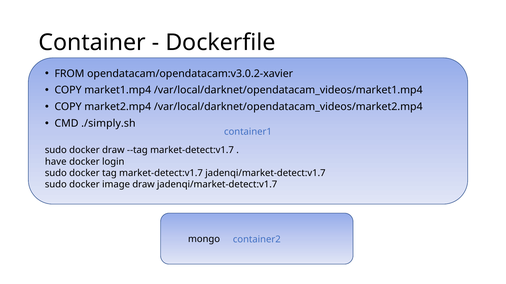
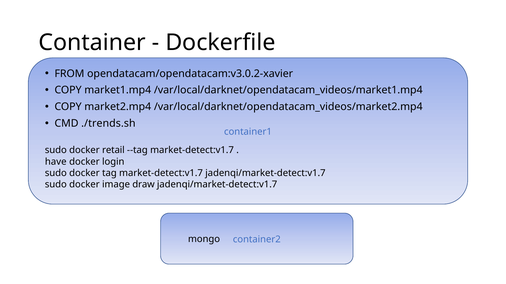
./simply.sh: ./simply.sh -> ./trends.sh (108, 124)
docker draw: draw -> retail (113, 151)
